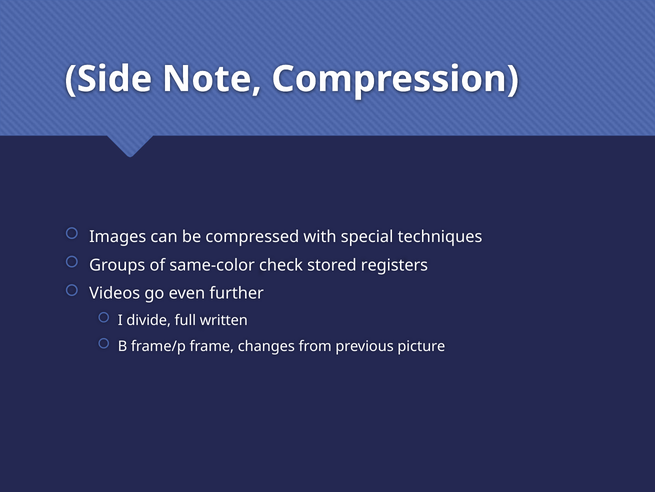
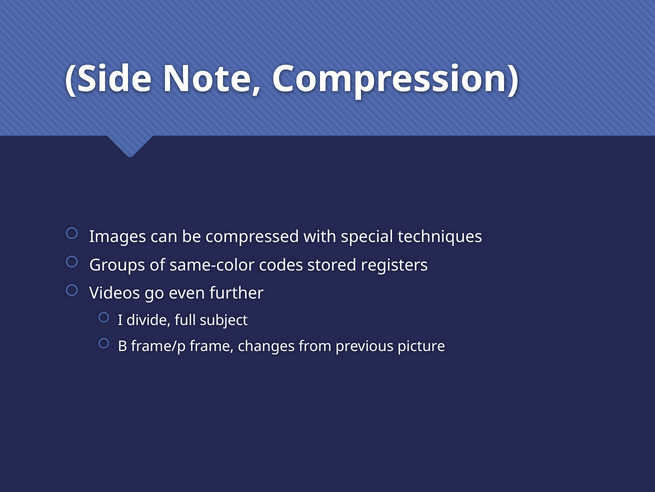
check: check -> codes (281, 265)
written: written -> subject (224, 320)
